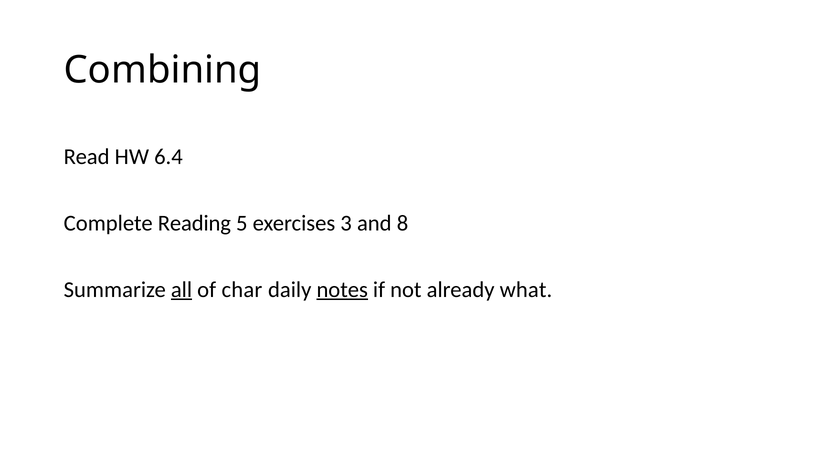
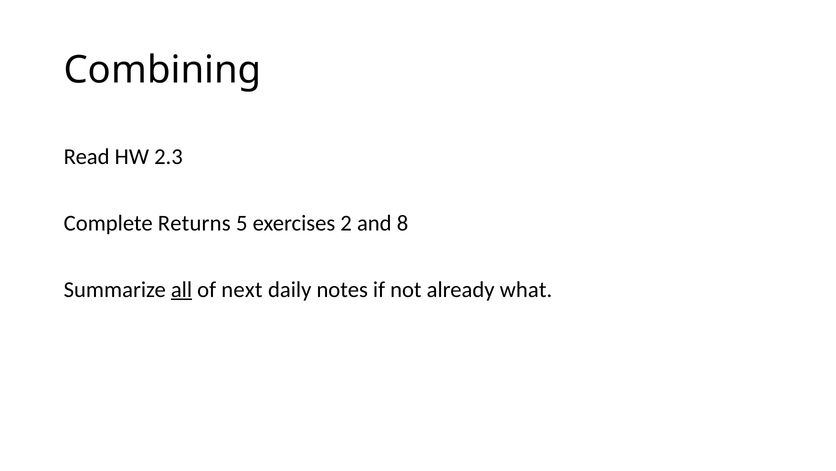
6.4: 6.4 -> 2.3 (168, 156)
Reading: Reading -> Returns (194, 223)
3: 3 -> 2 (346, 223)
char: char -> next (242, 289)
notes underline: present -> none (342, 289)
